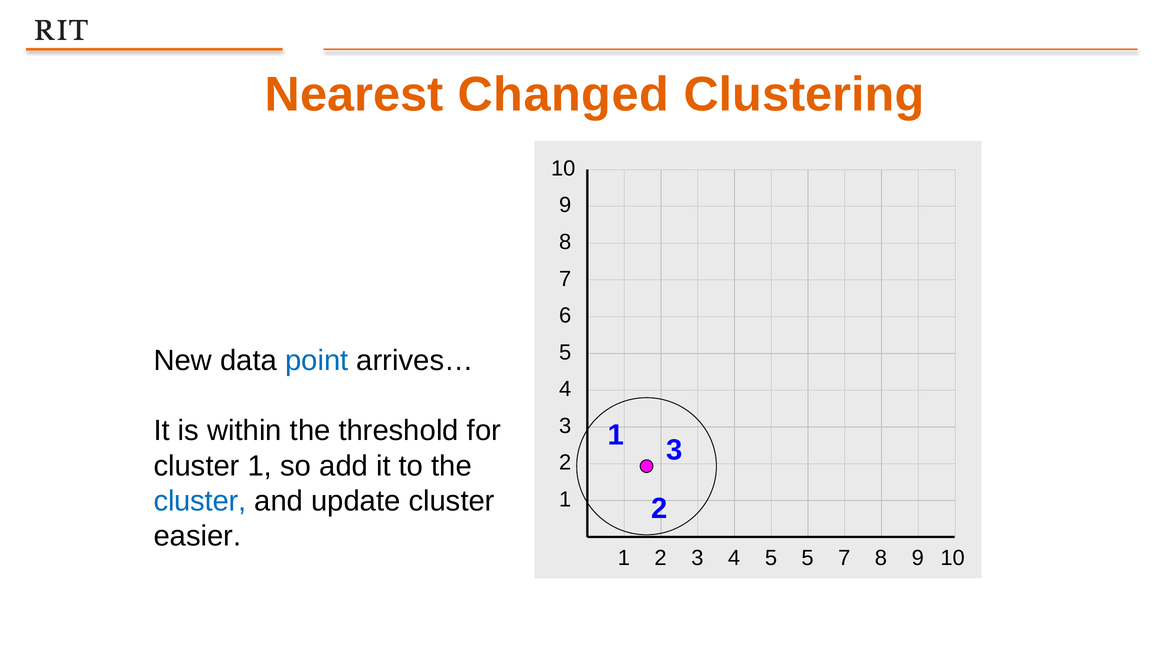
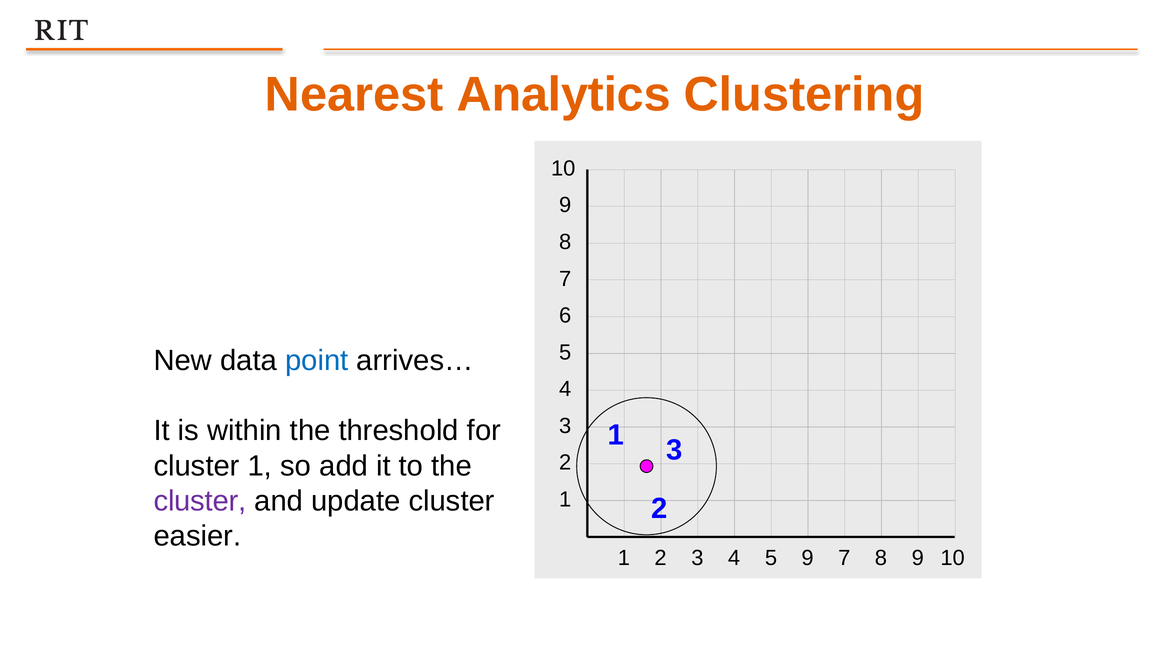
Changed: Changed -> Analytics (564, 95)
cluster colour: blue -> purple (200, 501)
5 5: 5 -> 9 (807, 558)
